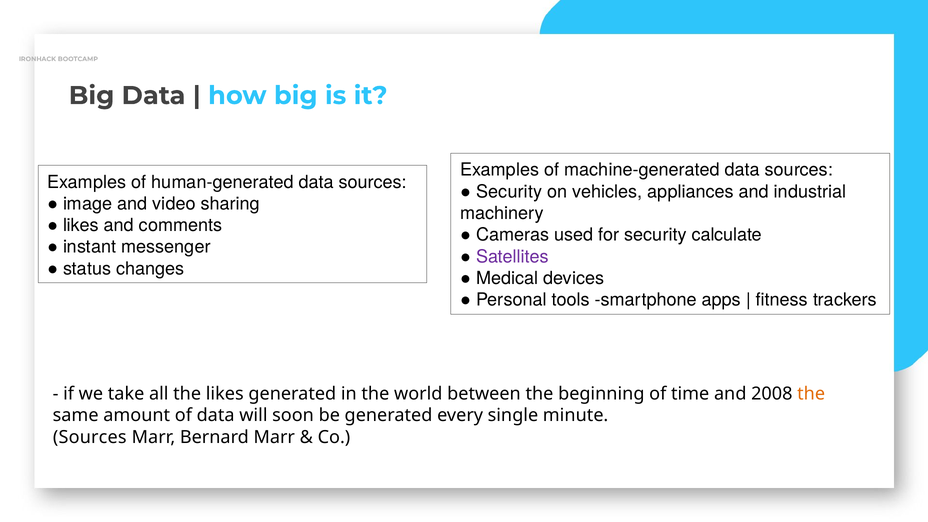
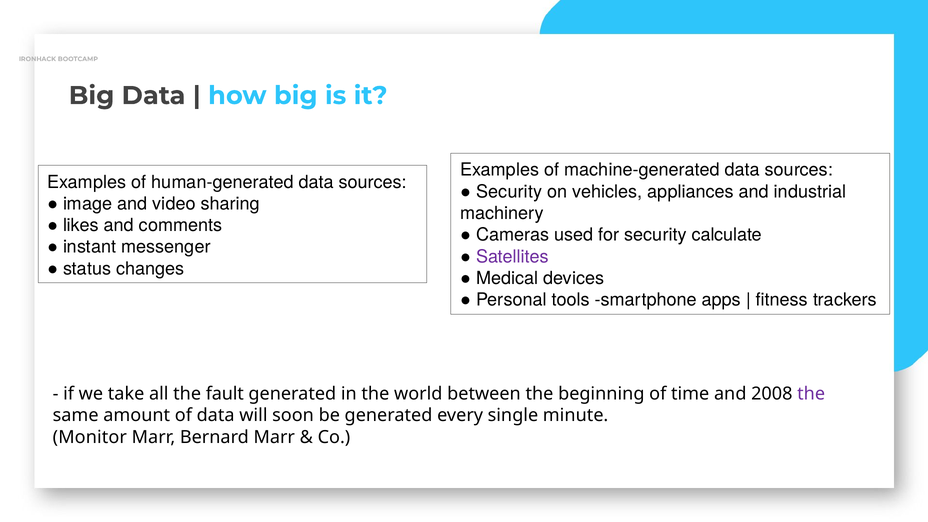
the likes: likes -> fault (225, 394)
the colour: orange -> purple (811, 394)
Sources: Sources -> Monitor (90, 437)
